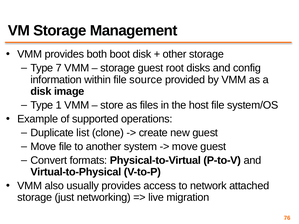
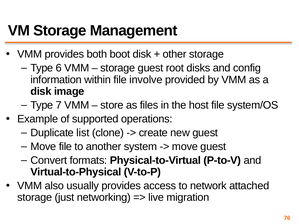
7: 7 -> 6 (59, 68)
source: source -> involve (146, 80)
1: 1 -> 7 (59, 105)
